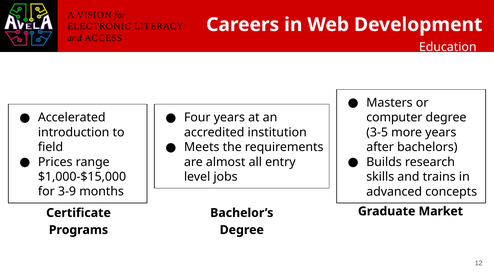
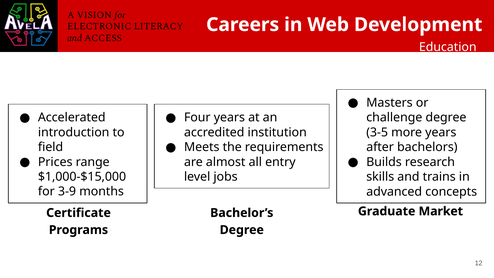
computer: computer -> challenge (394, 117)
